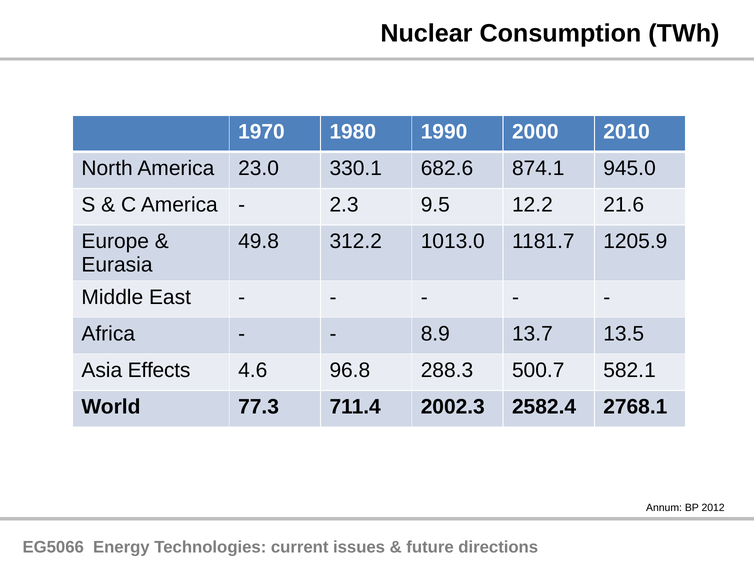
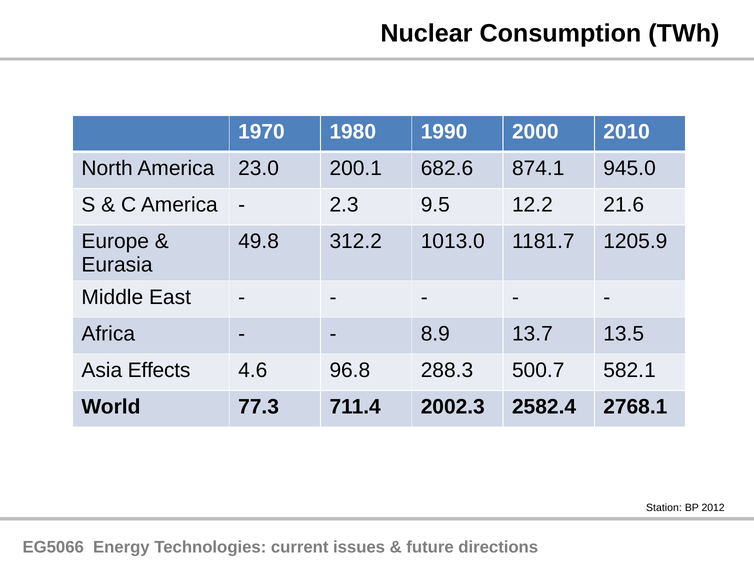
330.1: 330.1 -> 200.1 (356, 168)
Annum: Annum -> Station (664, 507)
